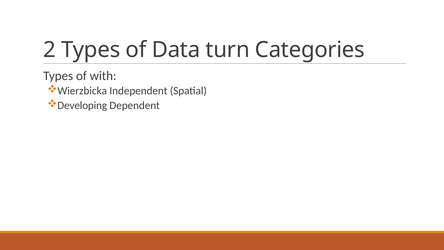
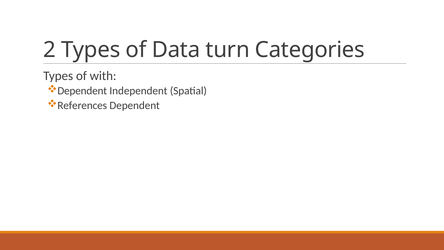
Wierzbicka: Wierzbicka -> Dependent (82, 91)
Developing: Developing -> References (82, 105)
